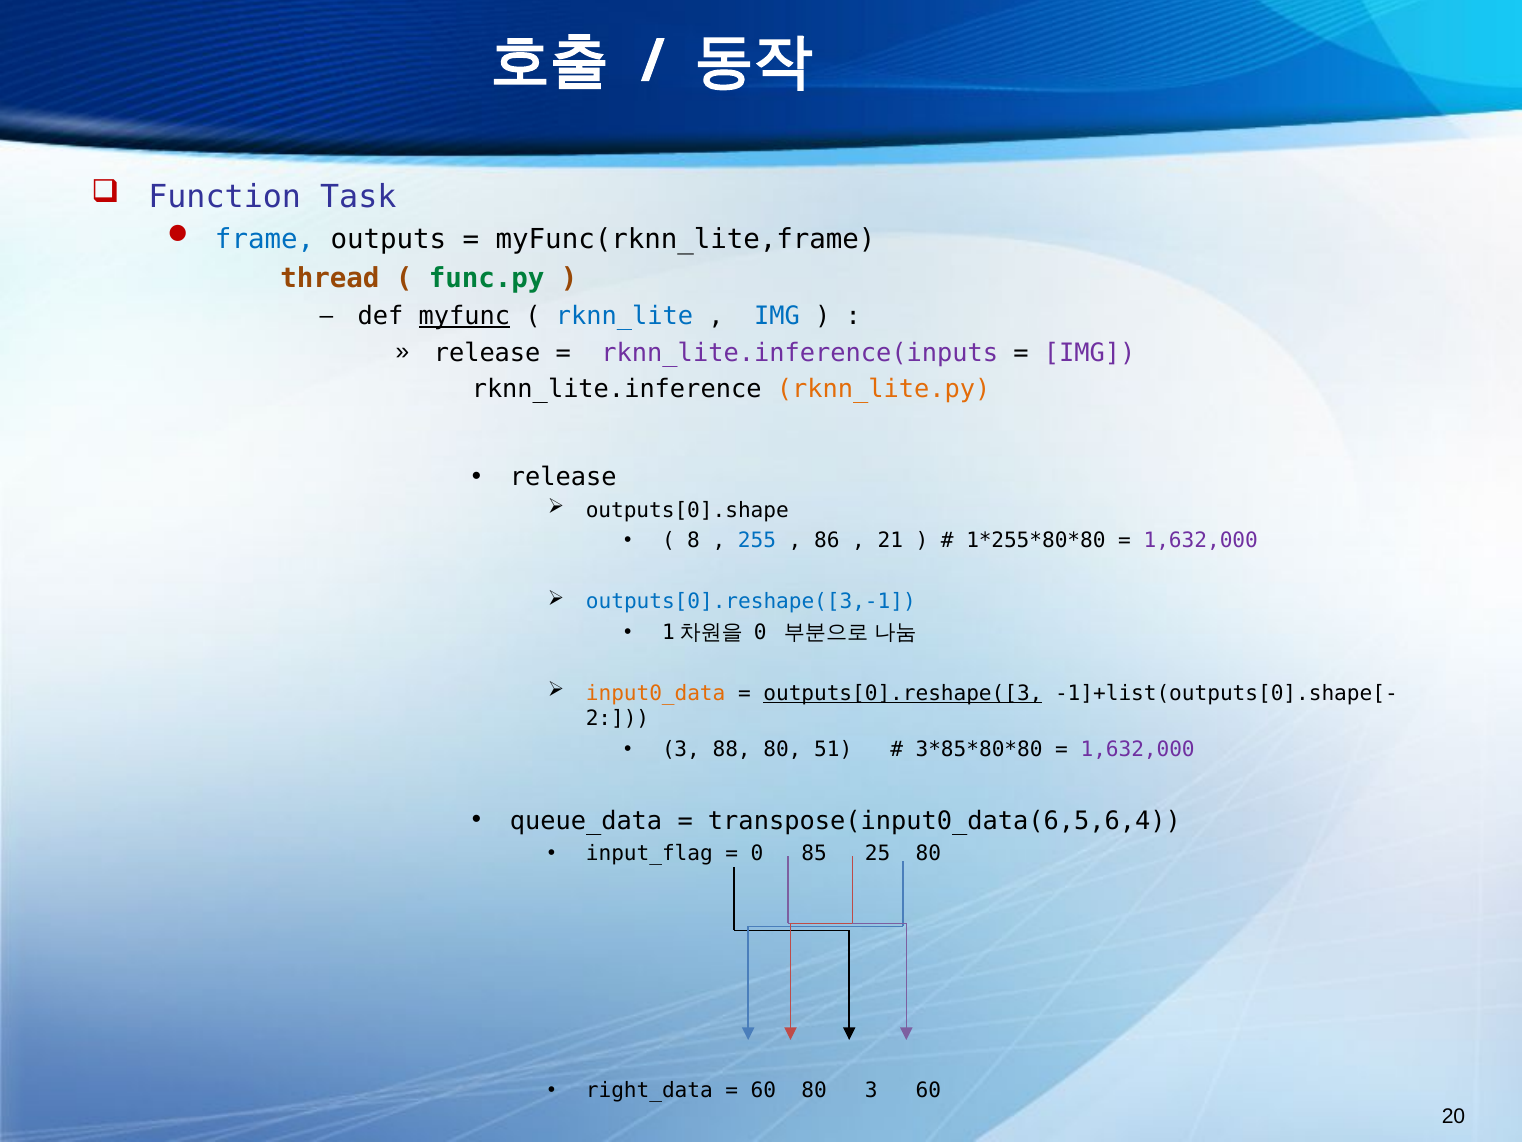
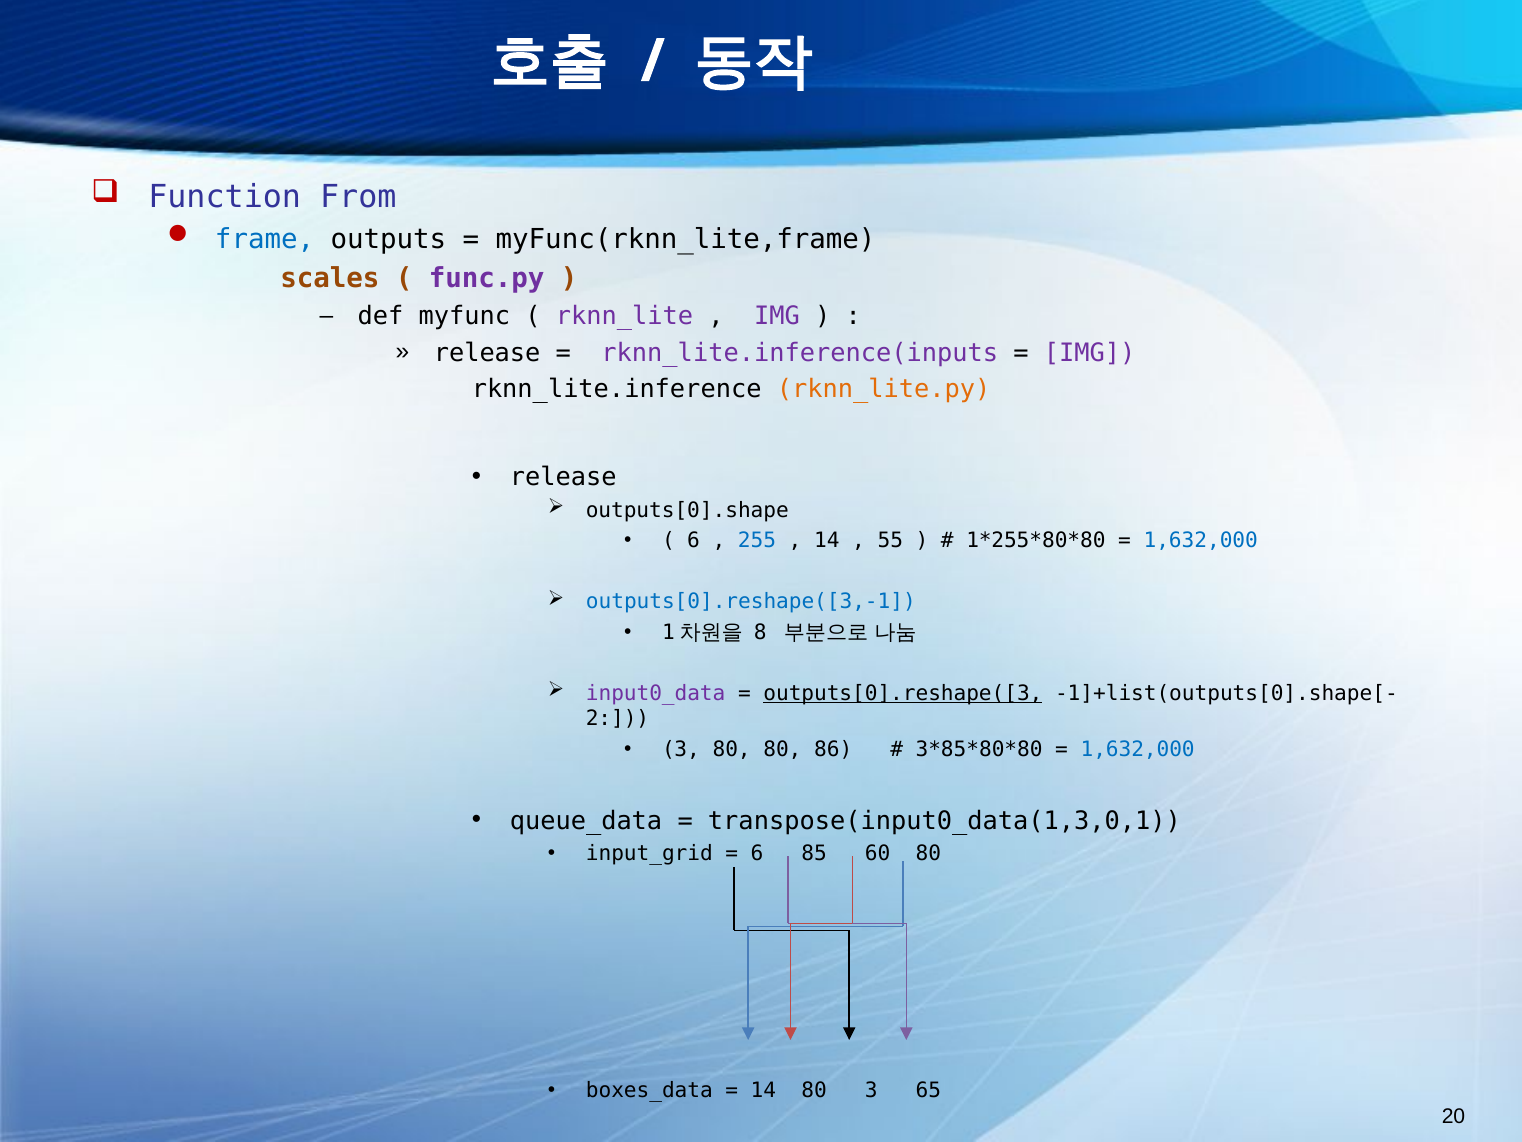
Task: Task -> From (358, 197)
thread: thread -> scales (330, 279)
func.py colour: green -> purple (487, 279)
myfunc underline: present -> none (464, 316)
rknn_lite colour: blue -> purple (624, 316)
IMG colour: blue -> purple (777, 316)
8: 8 -> 6 (694, 541)
86: 86 -> 14 (827, 541)
21: 21 -> 55 (890, 541)
1,632,000 colour: purple -> blue (1201, 541)
0: 0 -> 8 (760, 632)
input0_data colour: orange -> purple (656, 693)
3 88: 88 -> 80 (732, 749)
51: 51 -> 86 (833, 749)
1,632,000 colour: purple -> blue (1138, 749)
transpose(input0_data(6,5,6,4: transpose(input0_data(6,5,6,4 -> transpose(input0_data(1,3,0,1 (944, 820)
input_flag: input_flag -> input_grid (649, 853)
0: 0 -> 6 (757, 853)
25: 25 -> 60 (878, 853)
right_data: right_data -> boxes_data (649, 1090)
60: 60 -> 14 (763, 1090)
3 60: 60 -> 65 (928, 1090)
